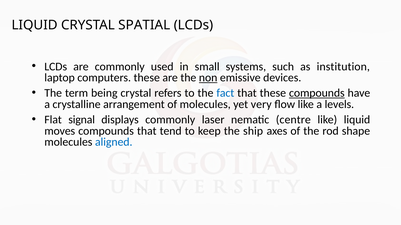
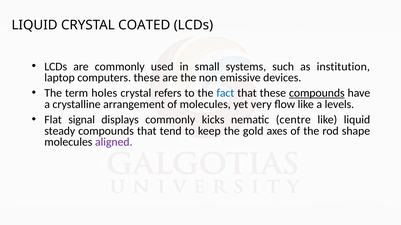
SPATIAL: SPATIAL -> COATED (144, 25)
non underline: present -> none (208, 78)
being: being -> holes (104, 93)
laser: laser -> kicks (213, 120)
moves: moves -> steady (60, 131)
ship: ship -> gold (253, 131)
aligned colour: blue -> purple (114, 142)
